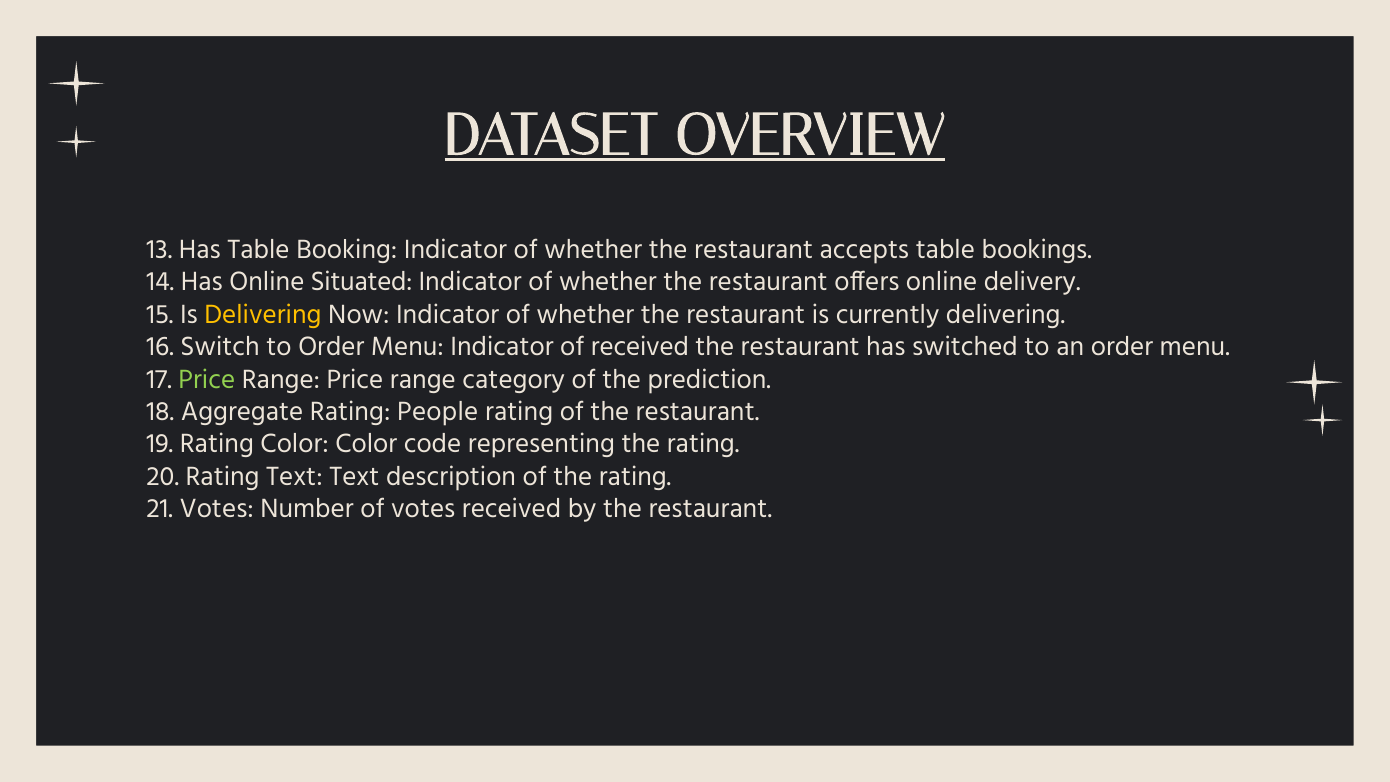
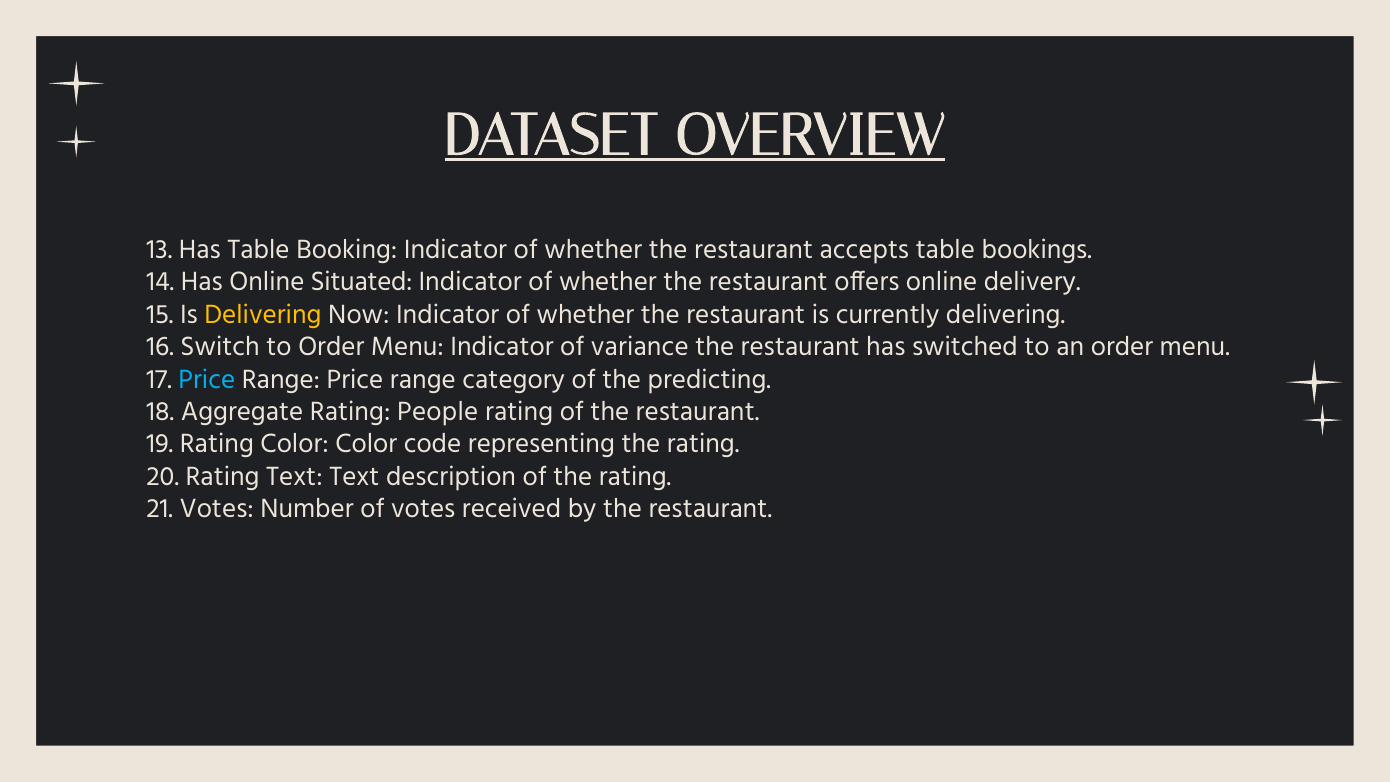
of received: received -> variance (640, 347)
Price colour: light green -> light blue (207, 379)
prediction: prediction -> predicting (709, 379)
